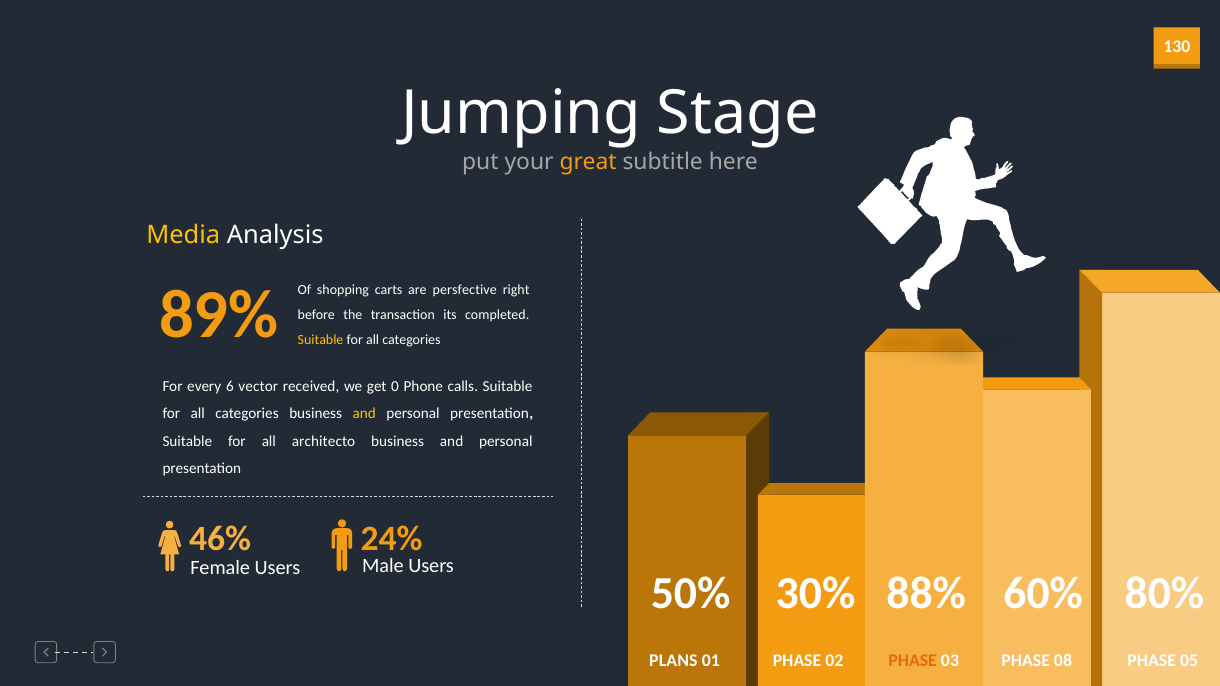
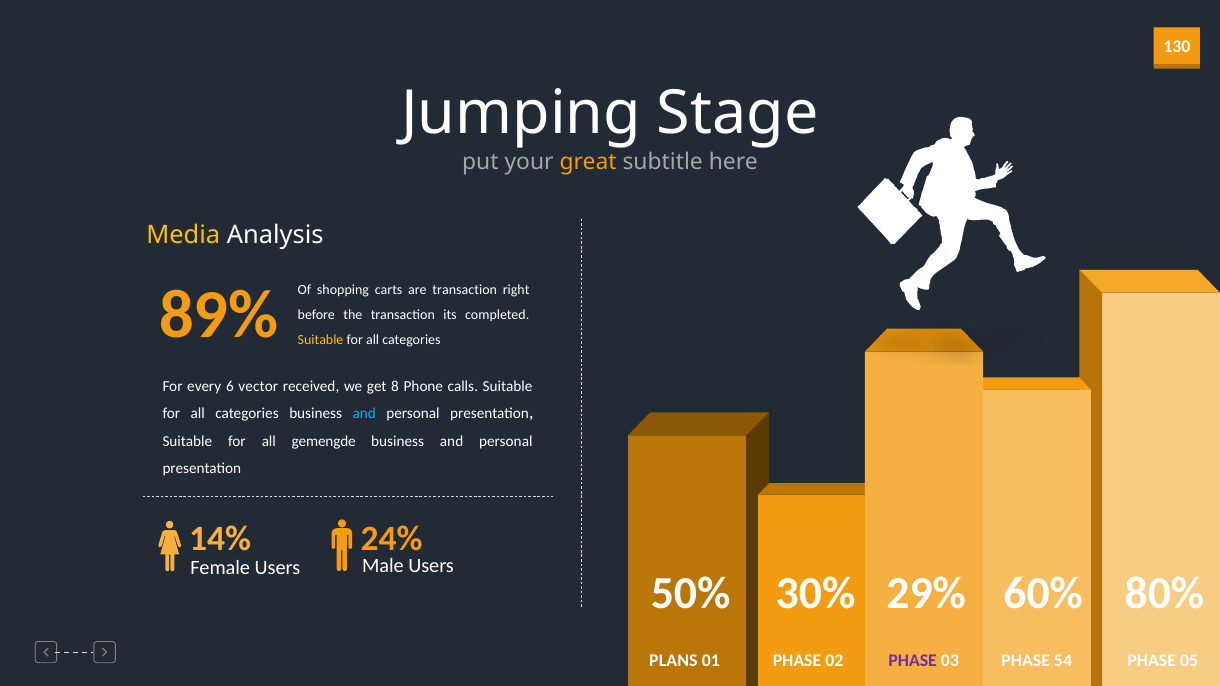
are persfective: persfective -> transaction (465, 290)
0: 0 -> 8 (395, 386)
and colour: yellow -> light blue (364, 414)
architecto: architecto -> gemengde (324, 441)
46%: 46% -> 14% (220, 539)
88%: 88% -> 29% (926, 593)
PHASE colour: orange -> purple (913, 661)
08: 08 -> 54 (1063, 661)
